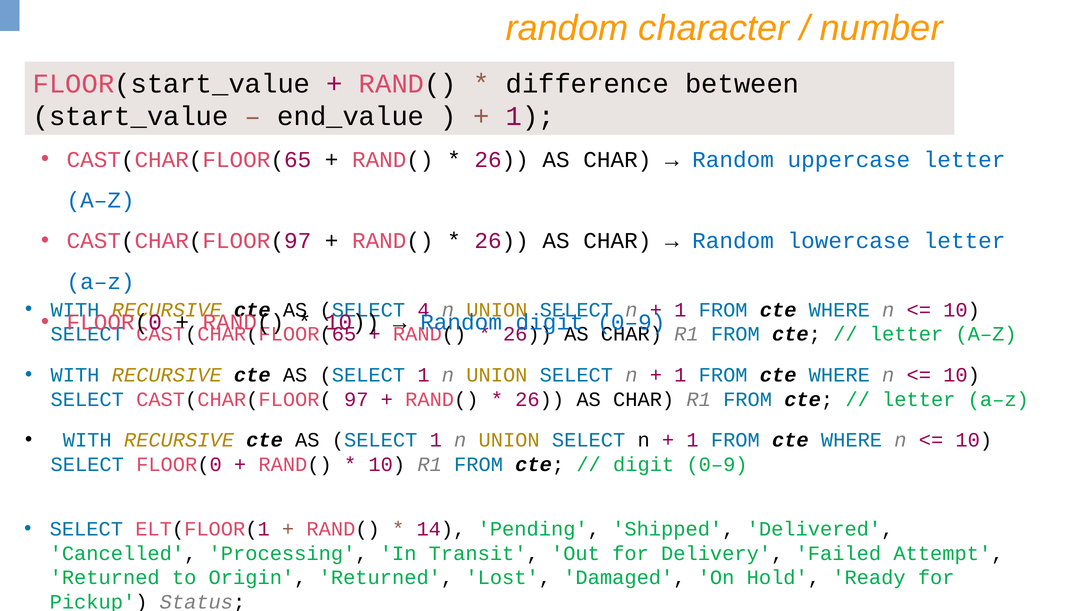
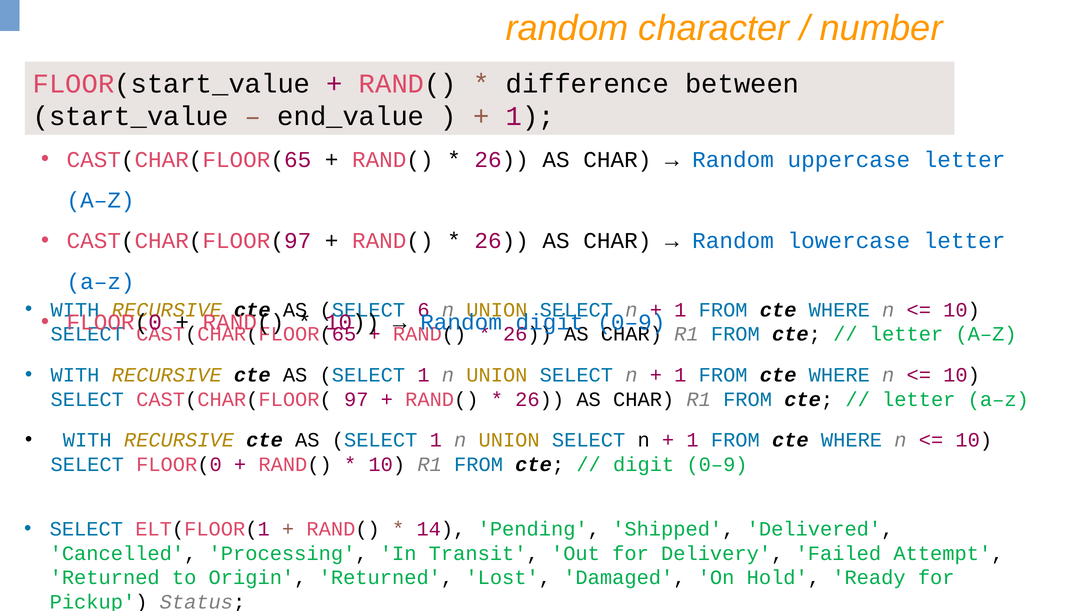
4: 4 -> 6 (424, 310)
